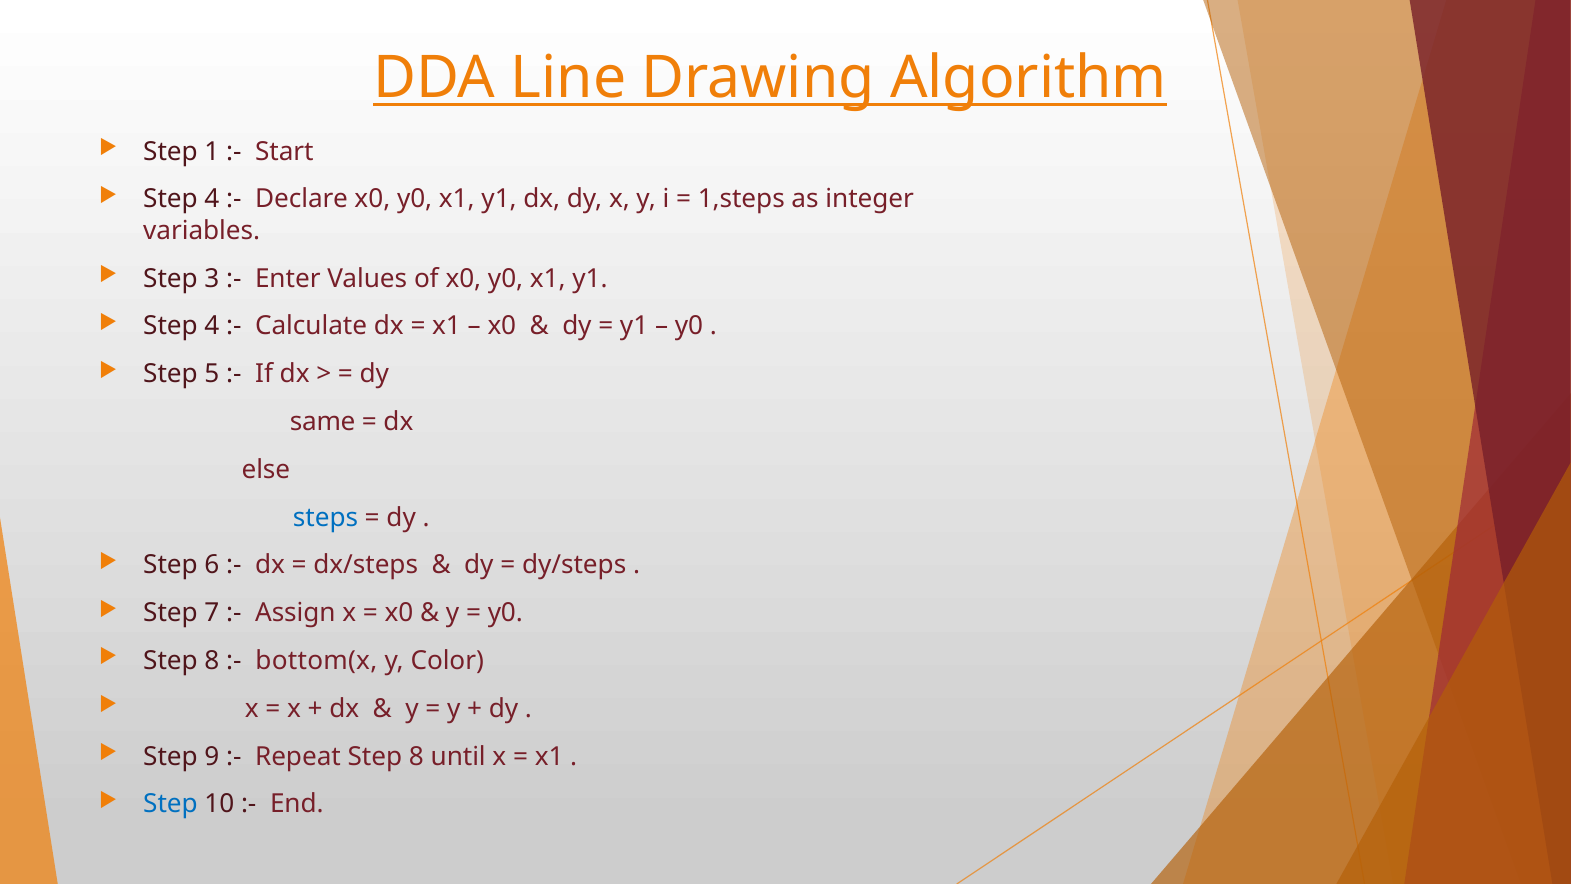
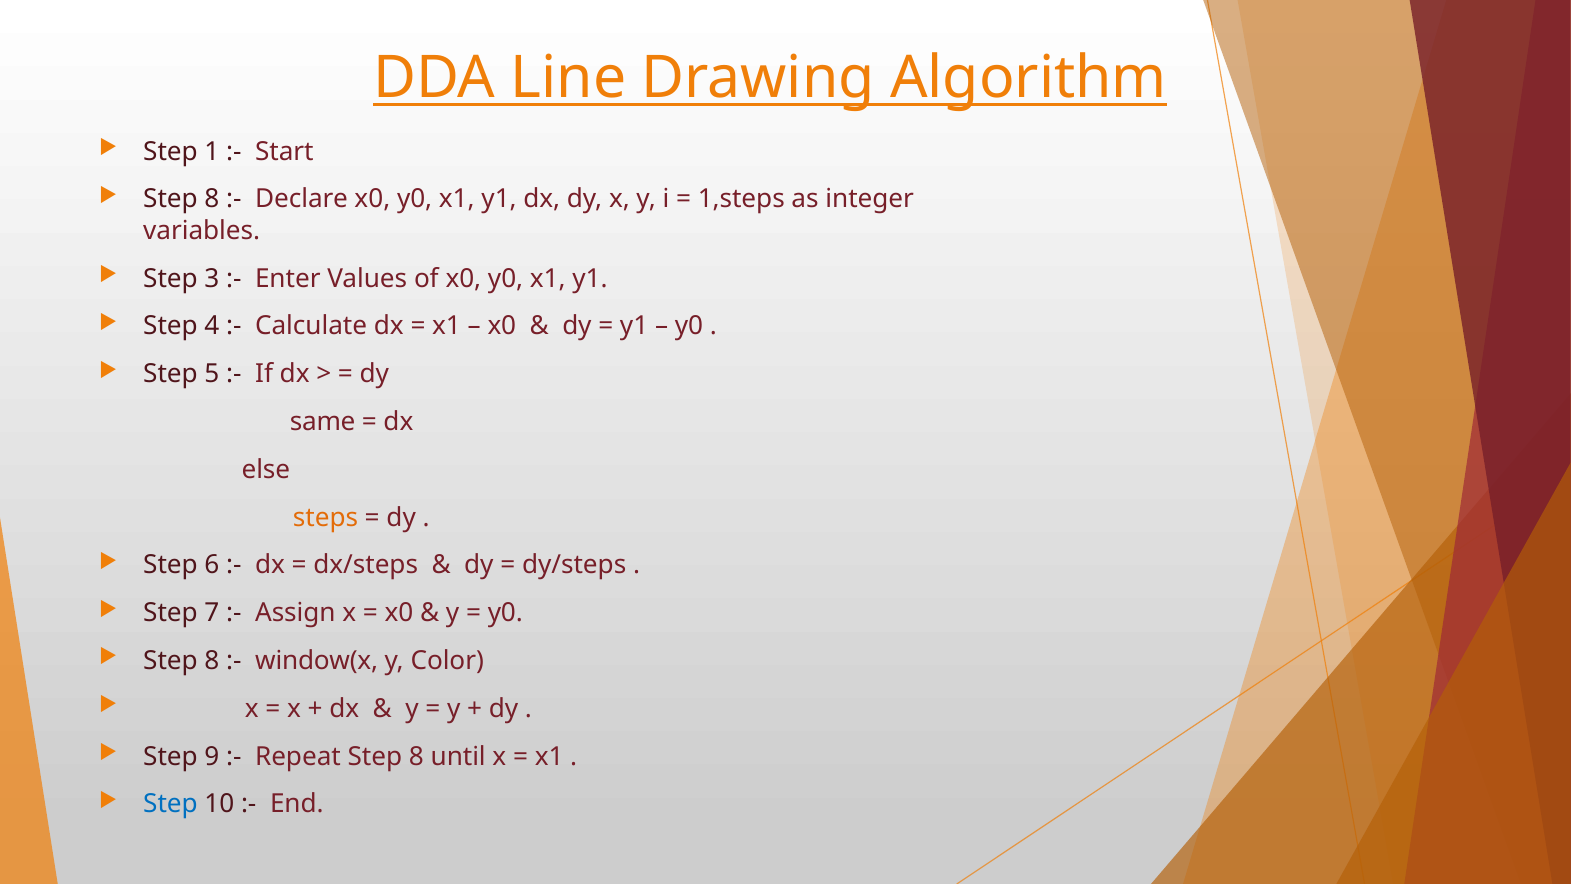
4: 4 -> 8 (212, 199)
steps colour: blue -> orange (326, 517)
bottom(x: bottom(x -> window(x (317, 661)
